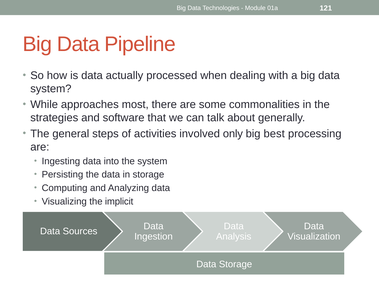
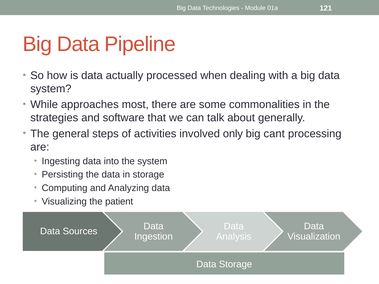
best: best -> cant (274, 134)
implicit: implicit -> patient (119, 202)
